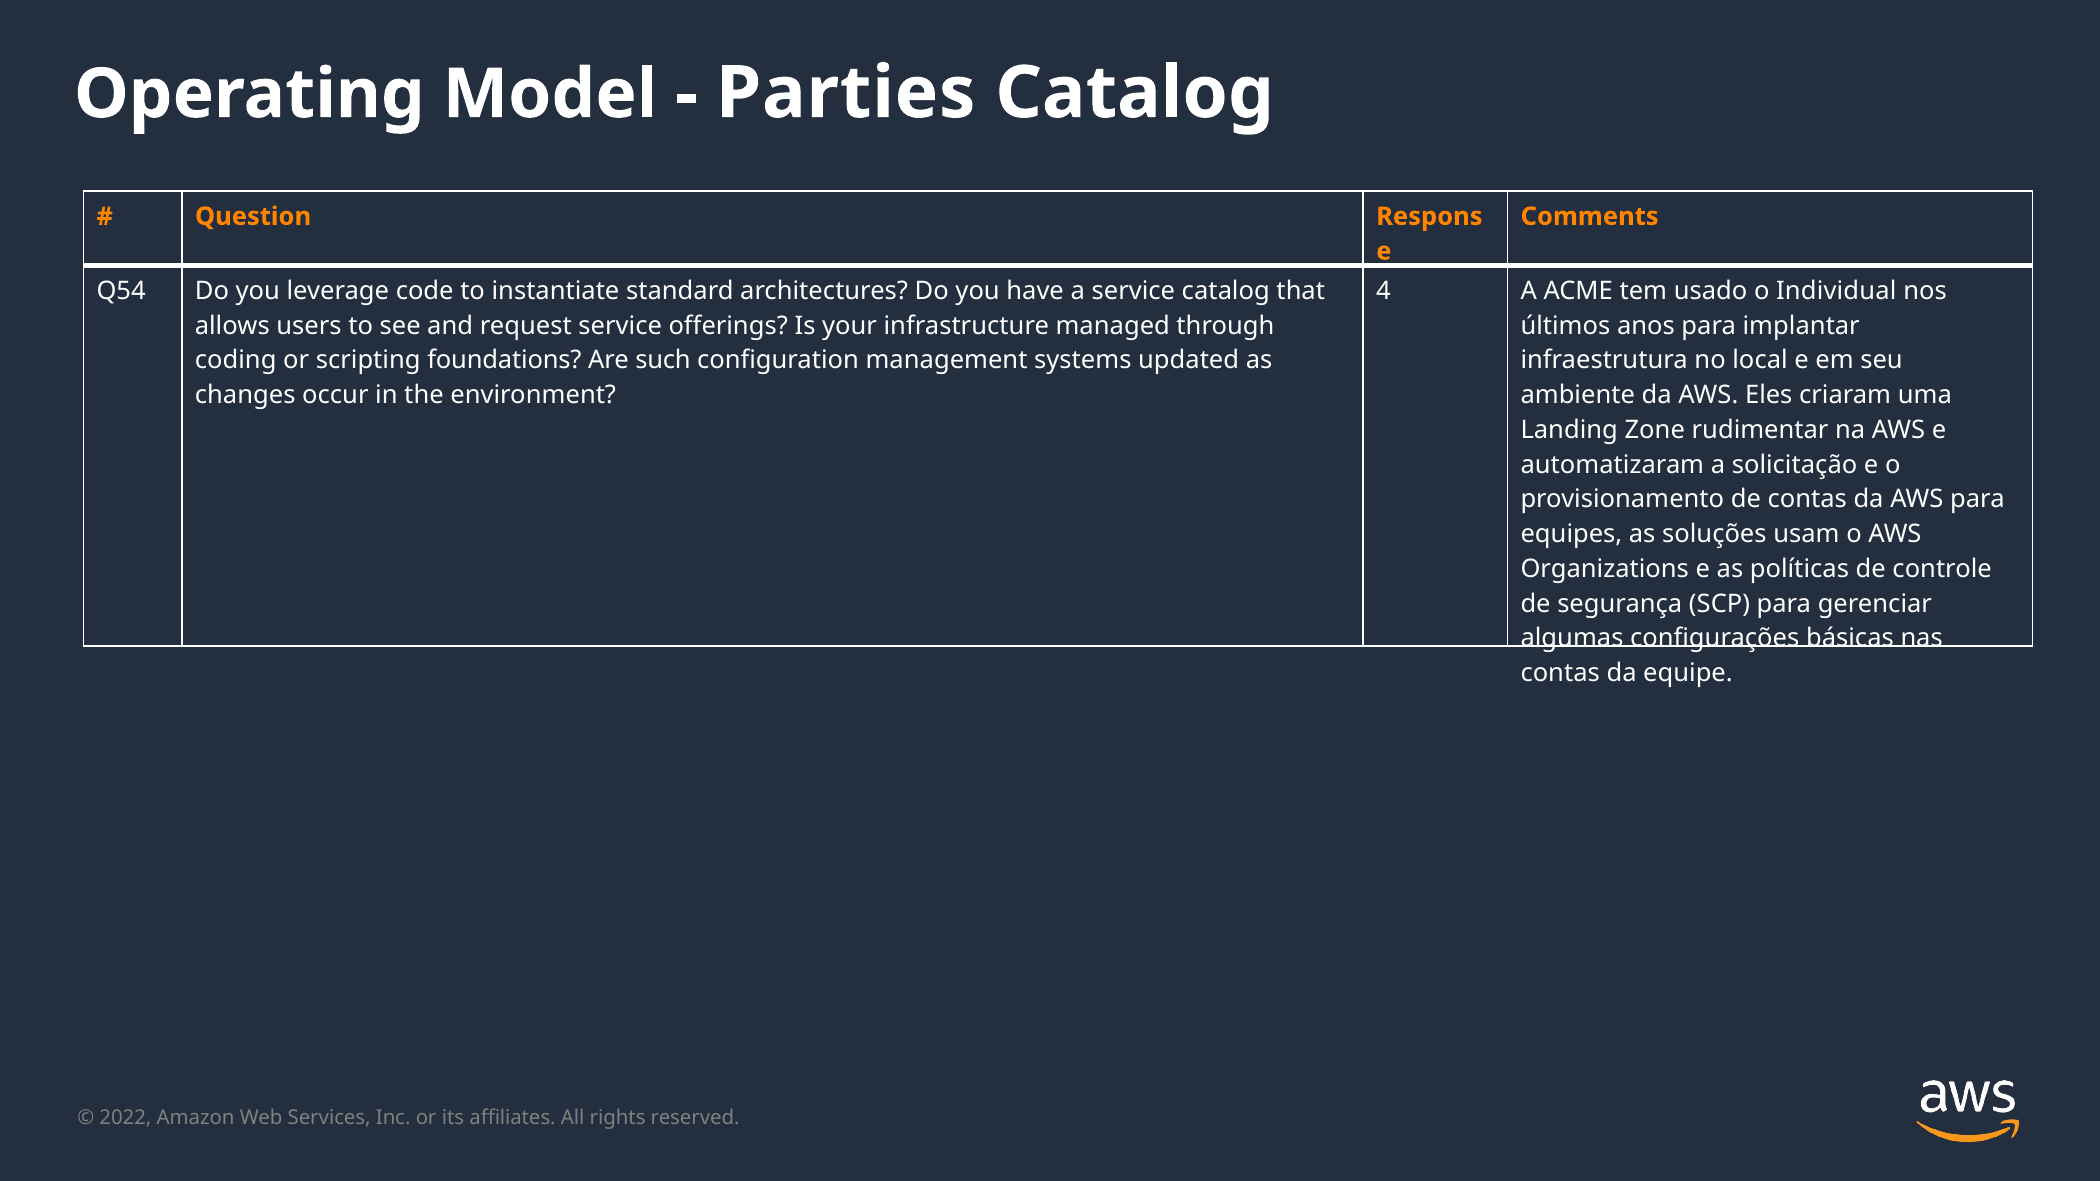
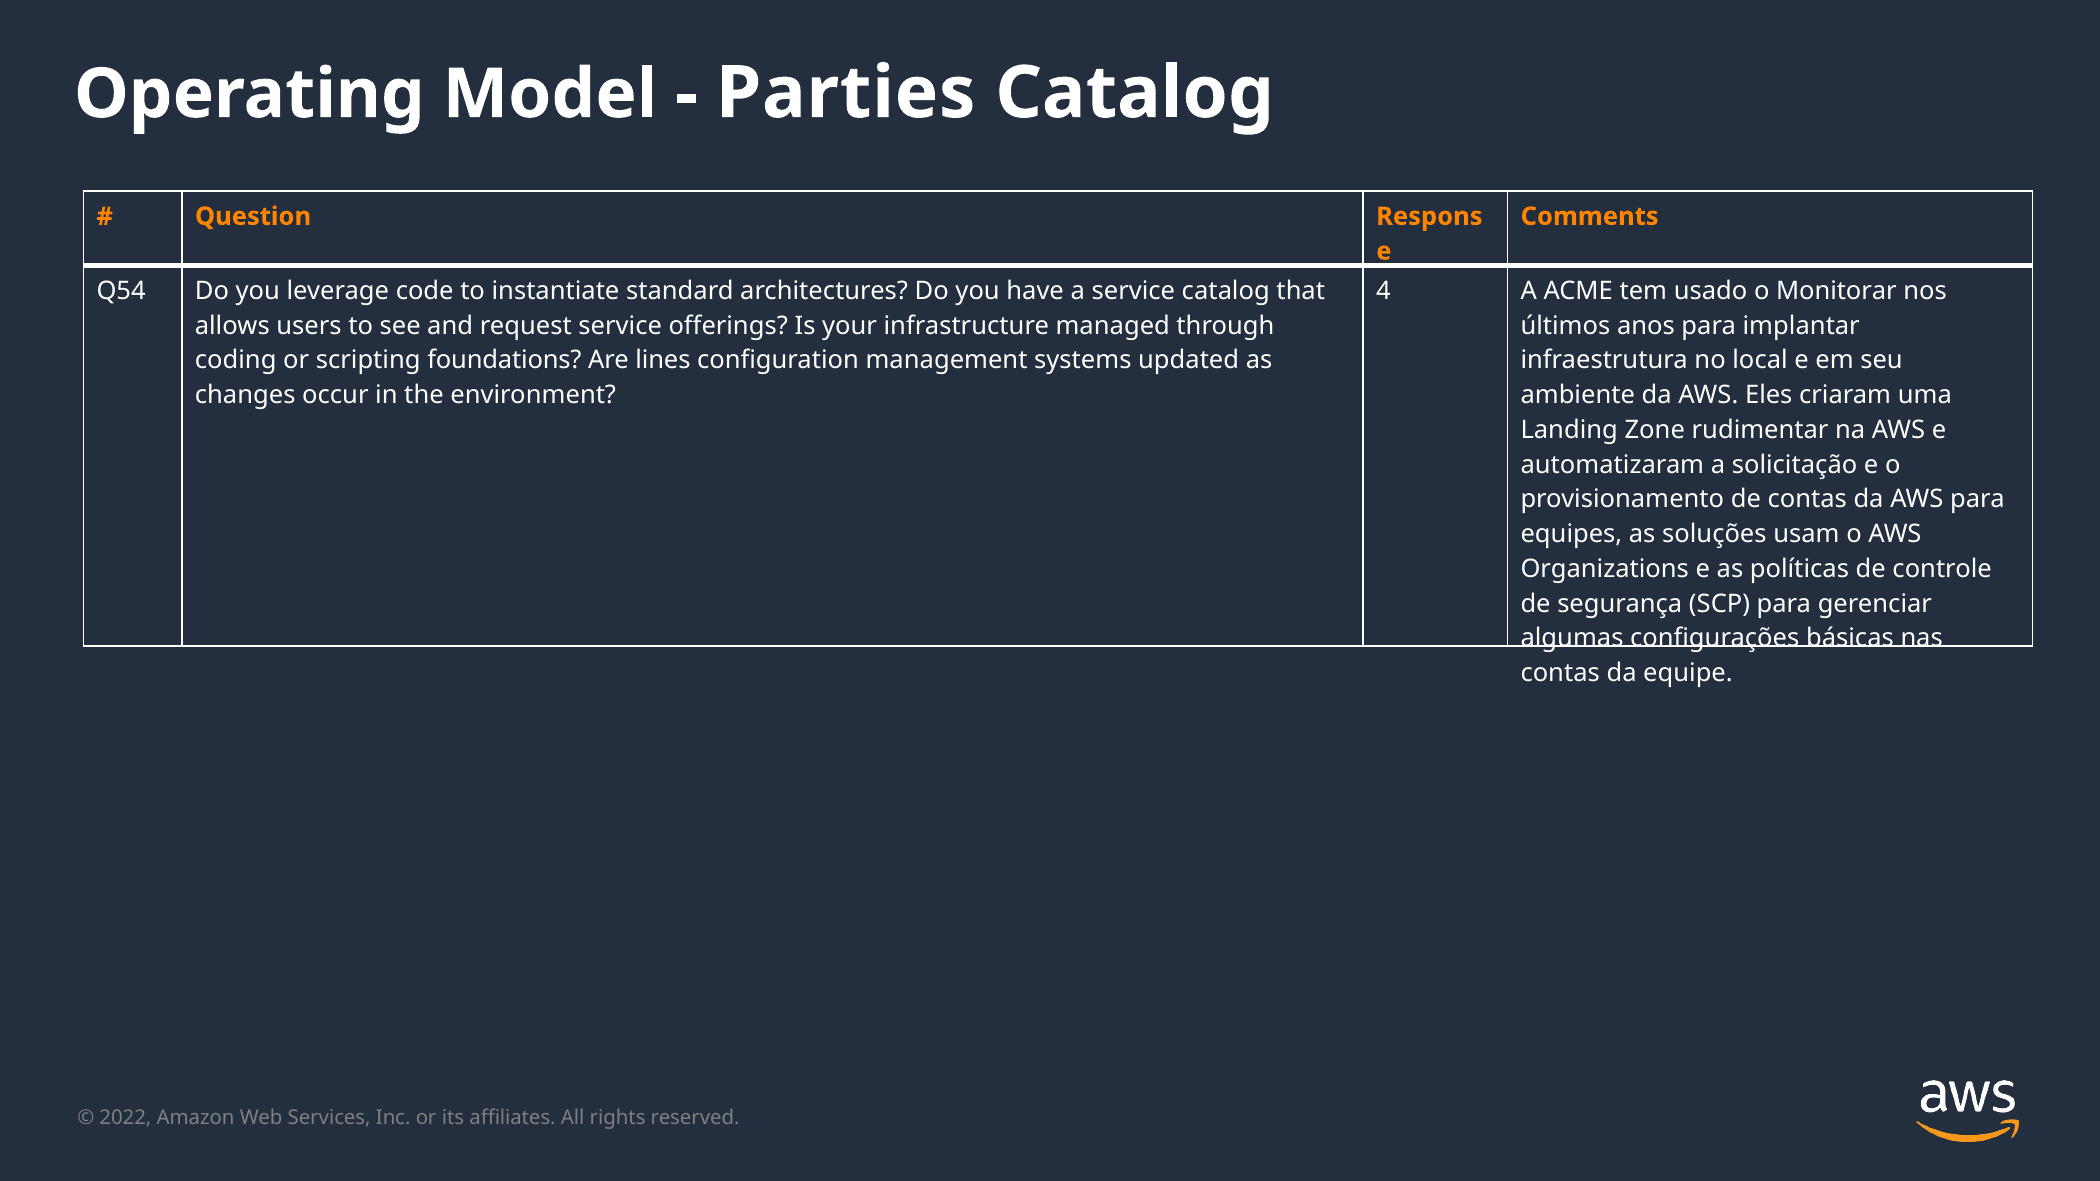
Individual: Individual -> Monitorar (1836, 291)
such: such -> lines (663, 360)
